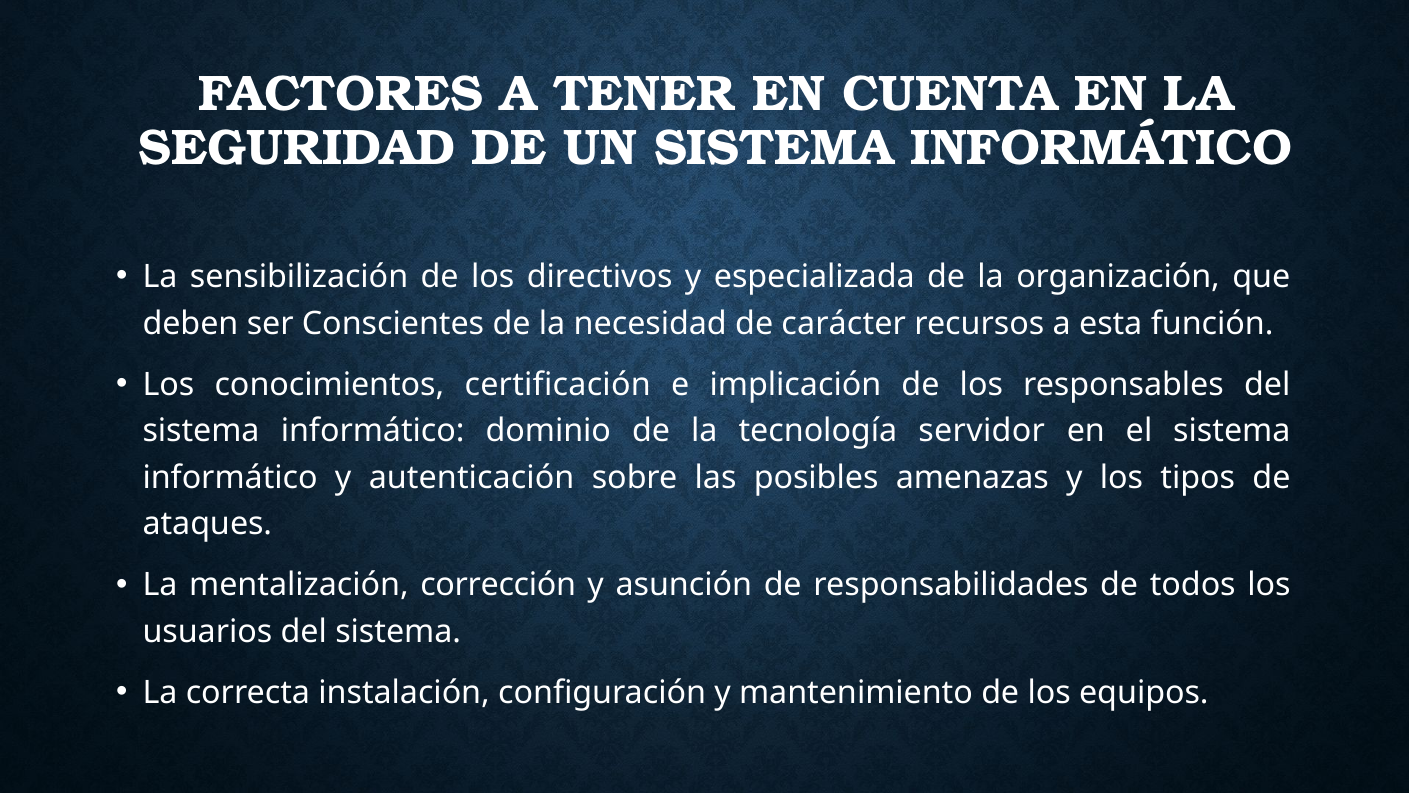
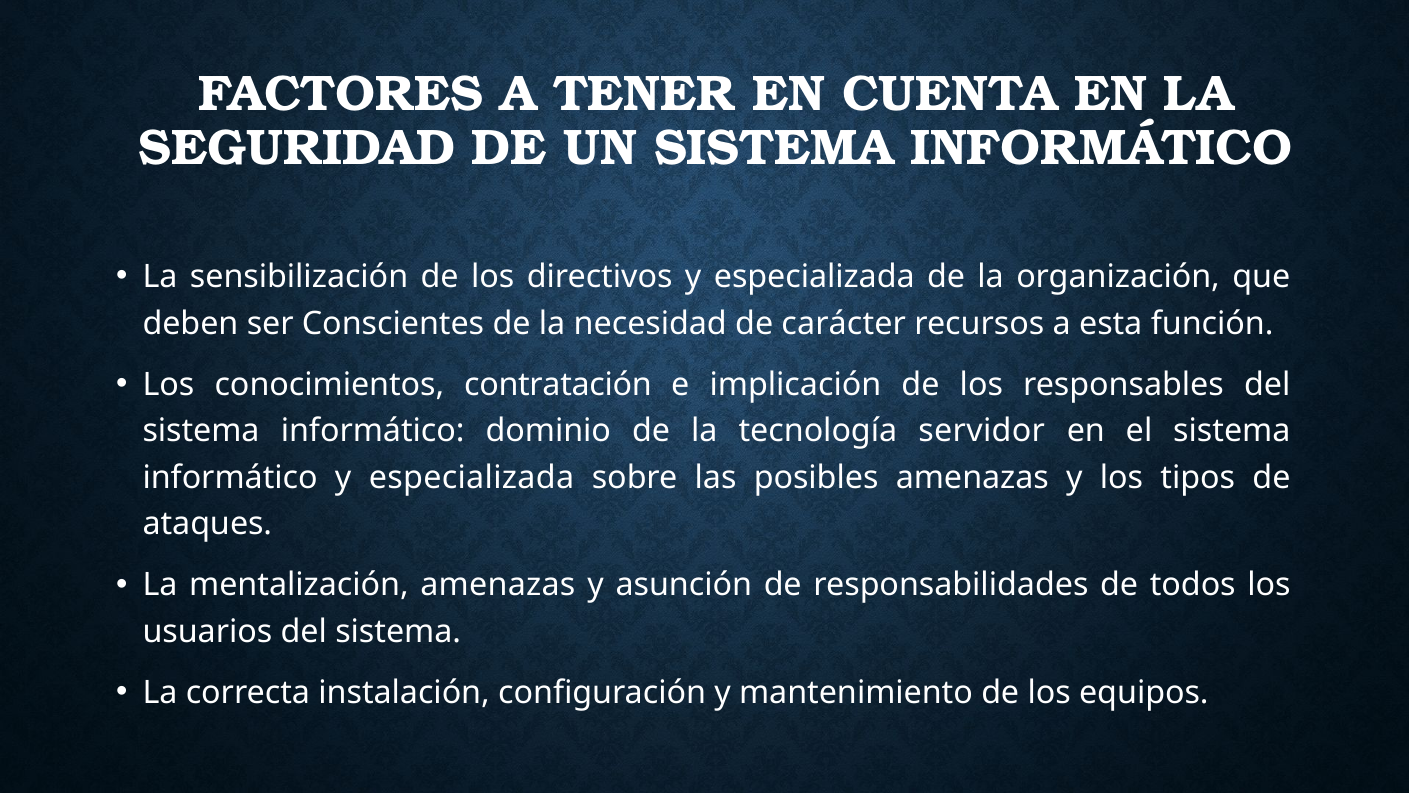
certificación: certificación -> contratación (558, 384)
informático y autenticación: autenticación -> especializada (471, 477)
mentalización corrección: corrección -> amenazas (498, 585)
